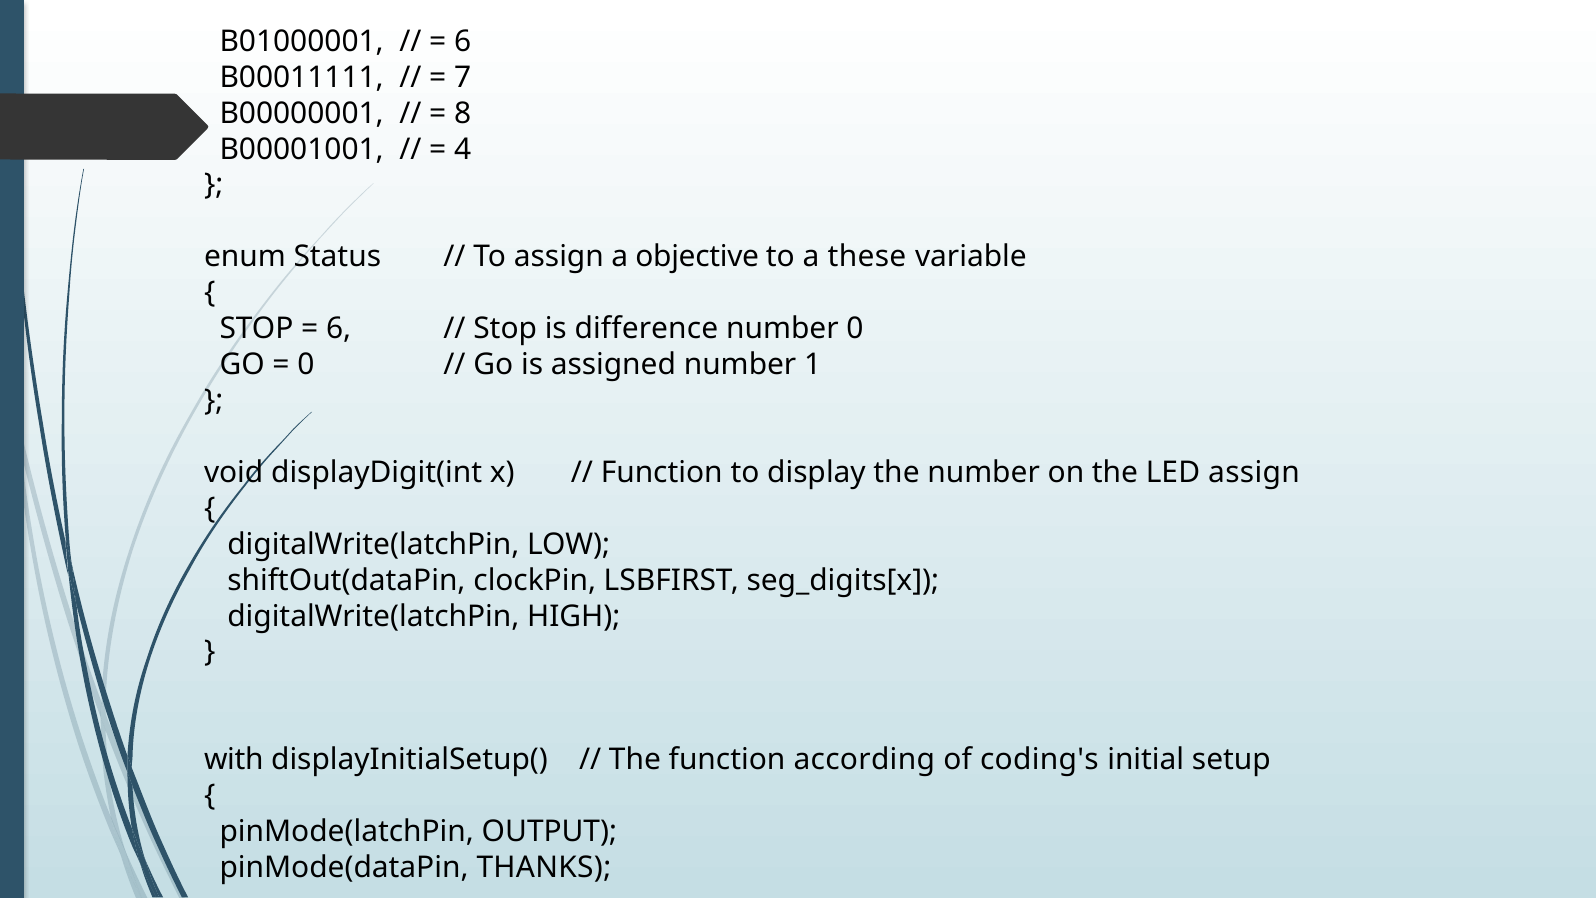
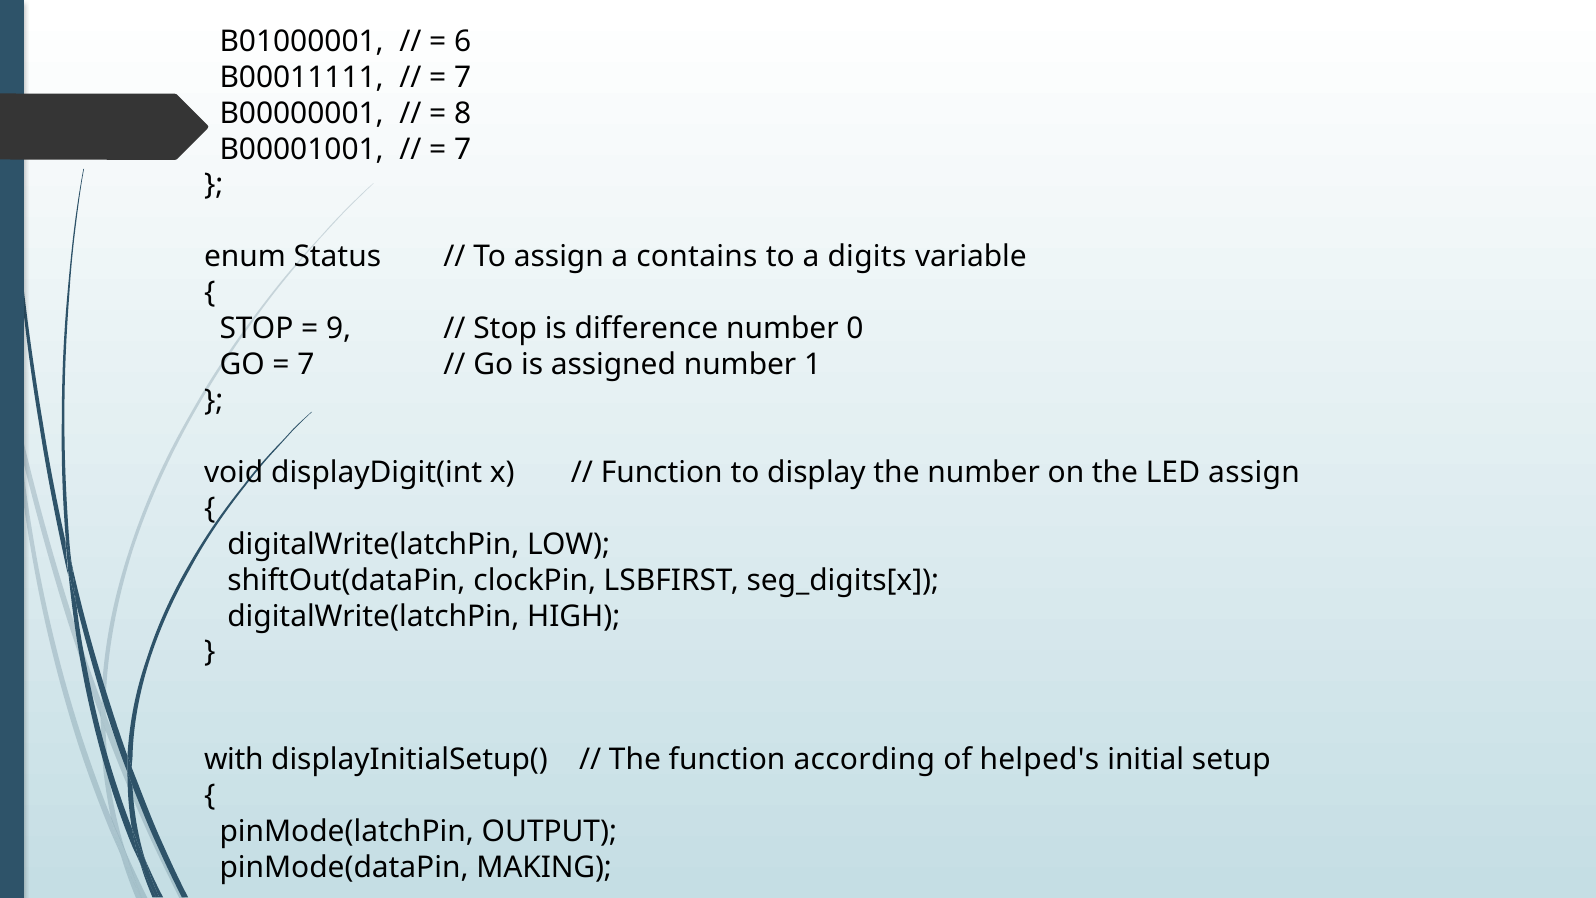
4: 4 -> 7 (463, 149)
objective: objective -> contains (697, 257)
these: these -> digits (867, 257)
6: 6 -> 9 (339, 329)
0: 0 -> 7 (306, 365)
coding's: coding's -> helped's (1039, 760)
THANKS: THANKS -> MAKING (544, 867)
